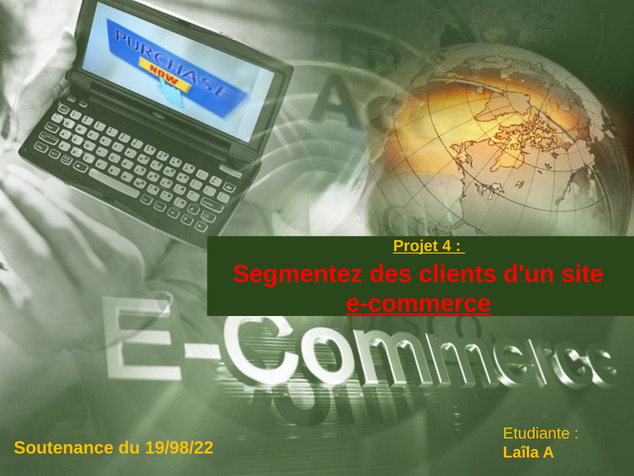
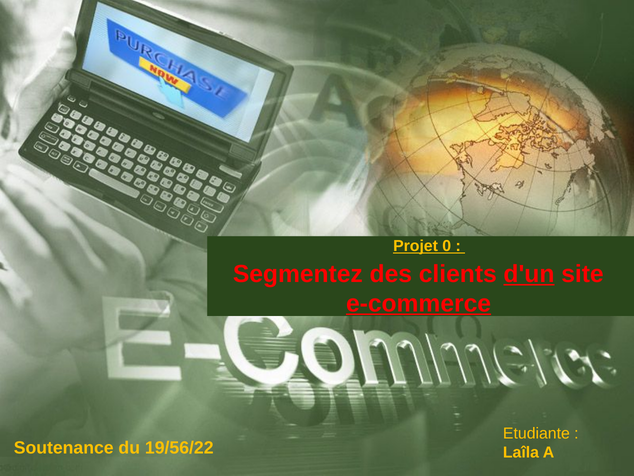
4: 4 -> 0 (447, 246)
d'un underline: none -> present (529, 274)
19/98/22: 19/98/22 -> 19/56/22 (179, 447)
